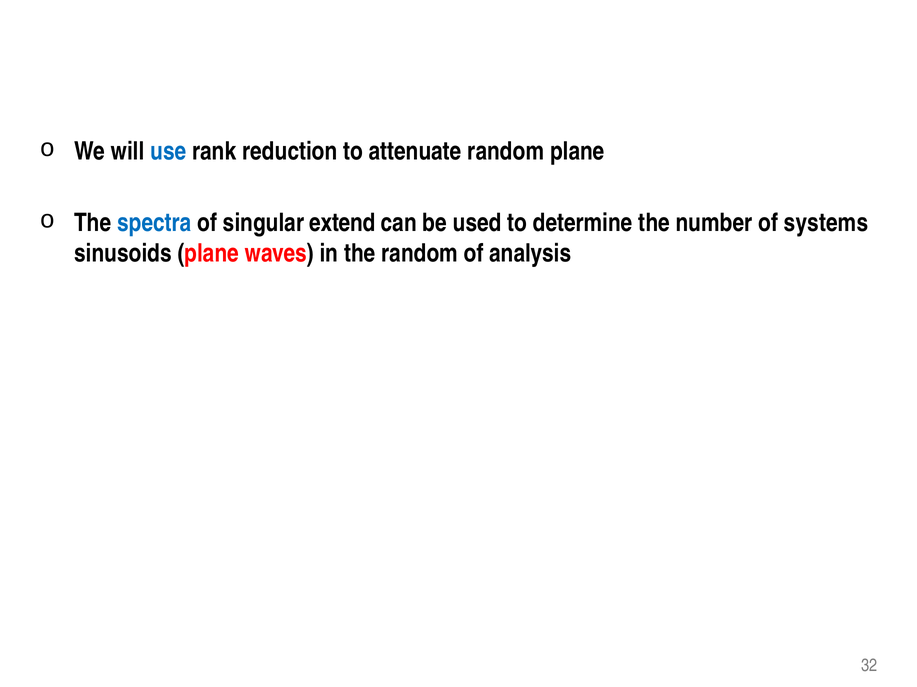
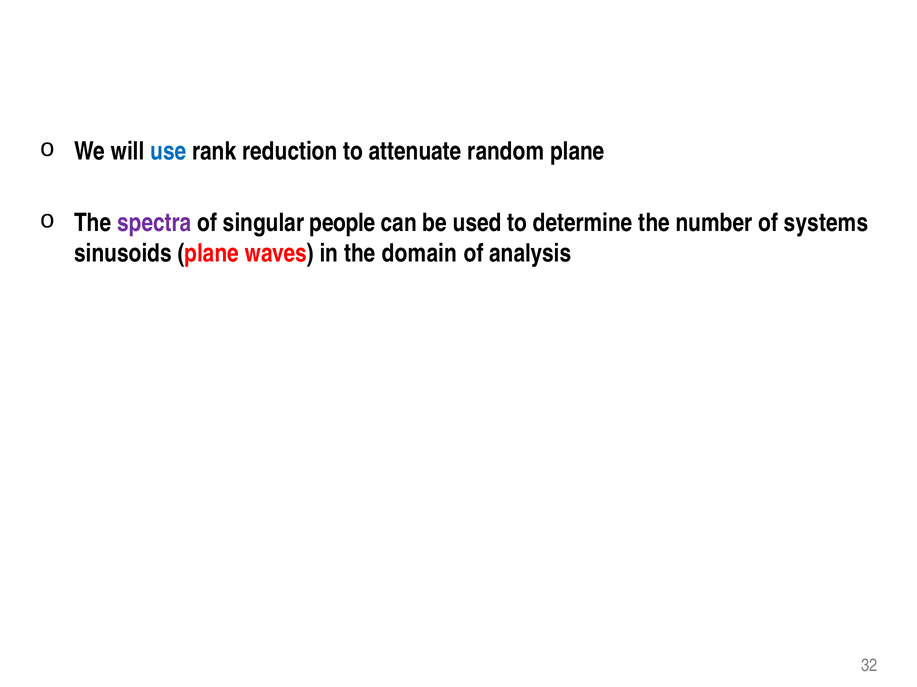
spectra colour: blue -> purple (154, 223)
extend: extend -> people (343, 223)
the random: random -> domain (419, 253)
